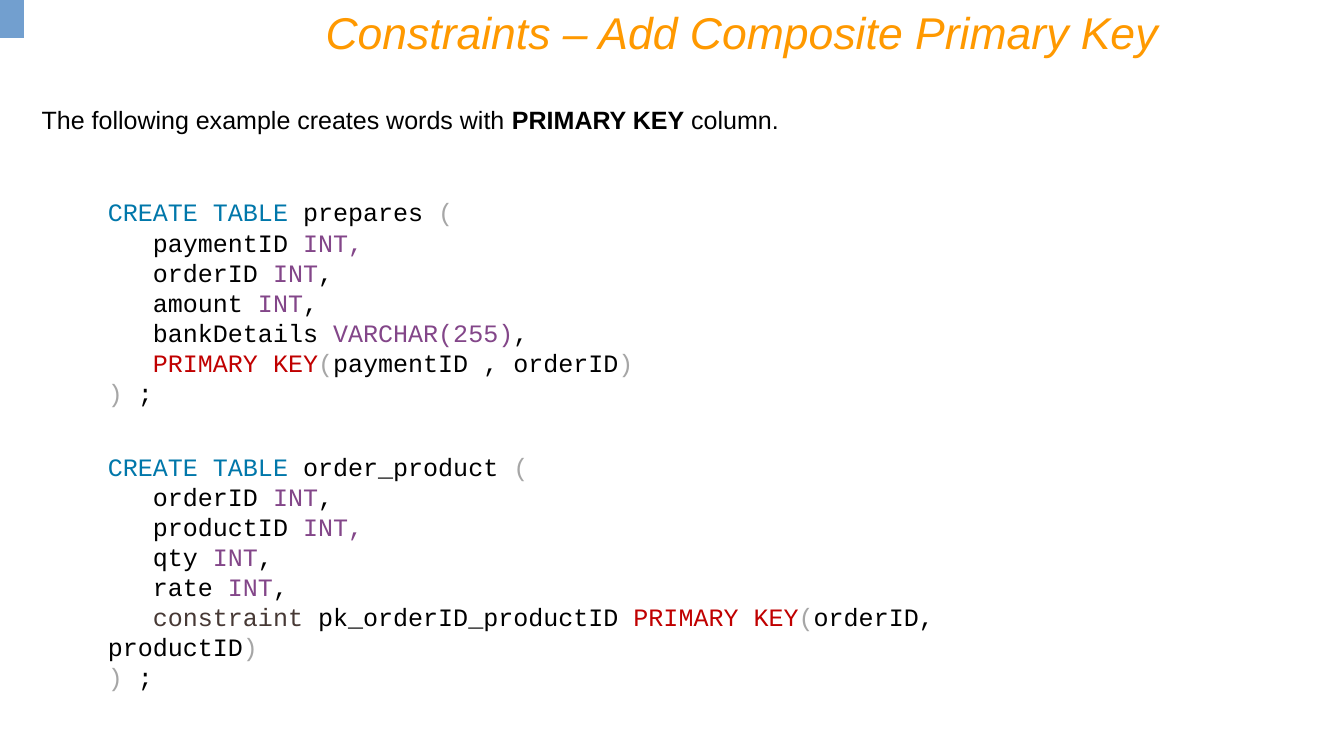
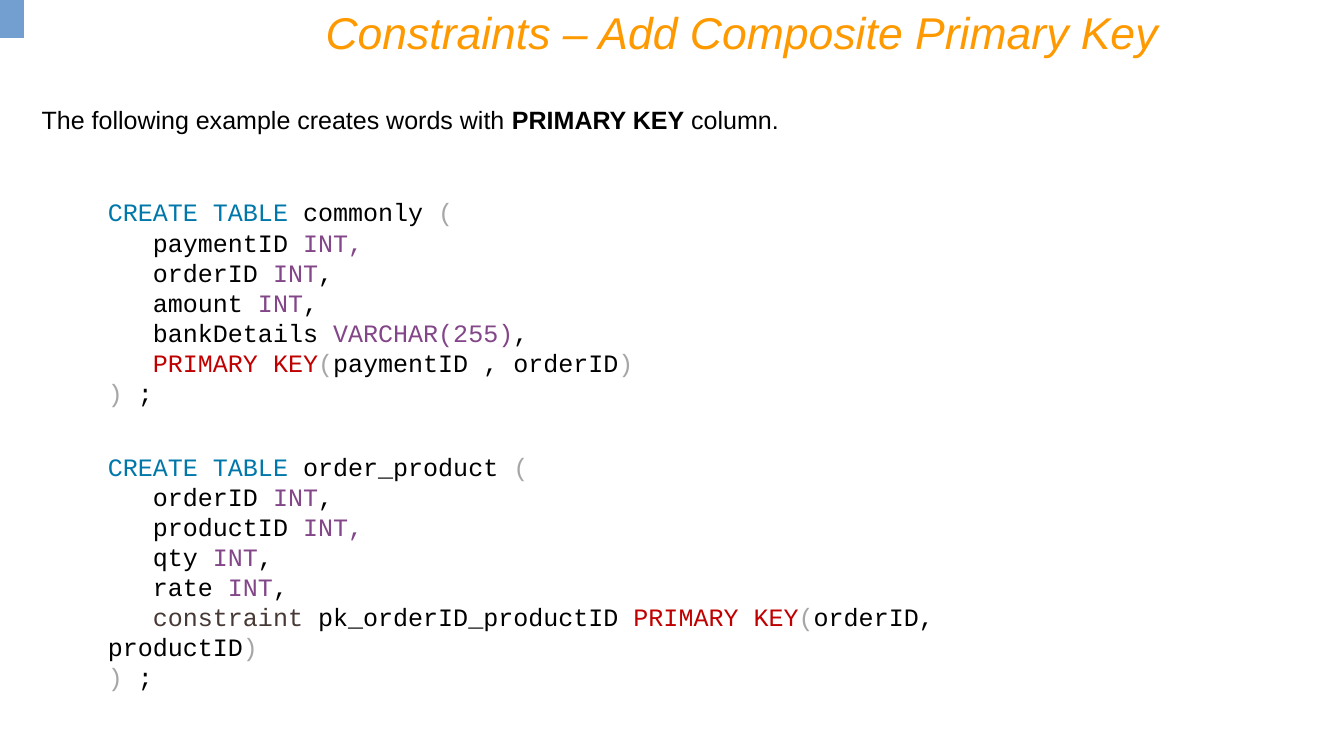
prepares: prepares -> commonly (363, 214)
